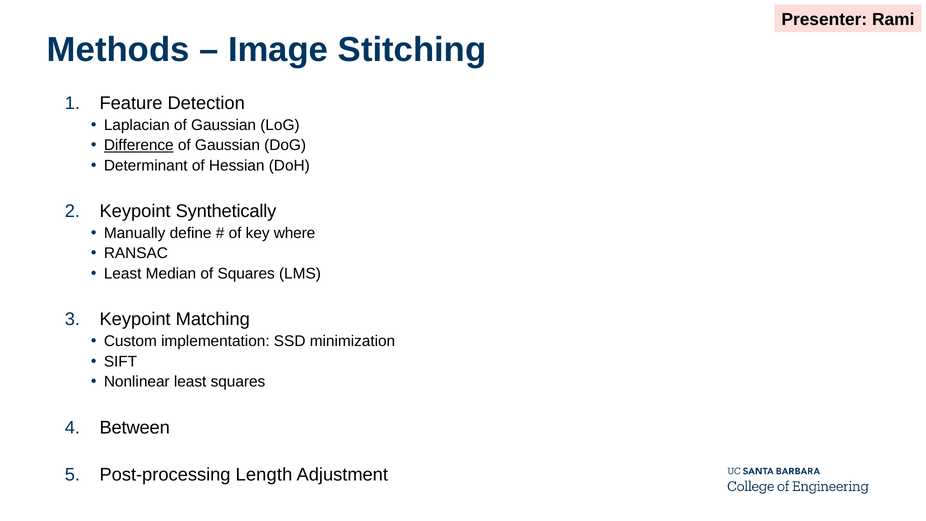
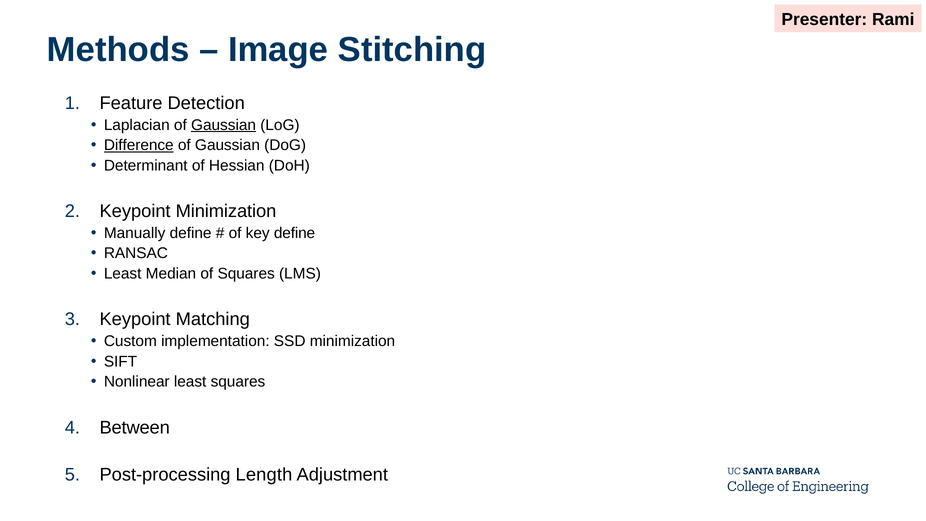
Gaussian underline: none -> present (224, 125)
Keypoint Synthetically: Synthetically -> Minimization (226, 211)
key where: where -> define (295, 233)
